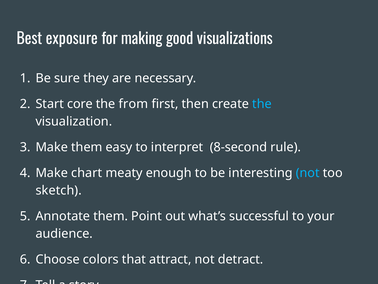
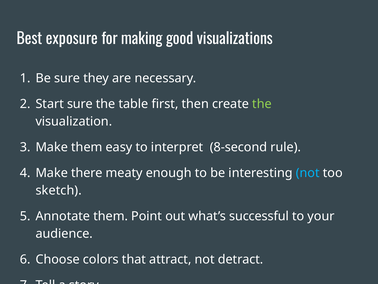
Start core: core -> sure (80, 104)
from: from -> table (133, 104)
the colour: light blue -> light green (262, 104)
chart: chart -> there (87, 173)
